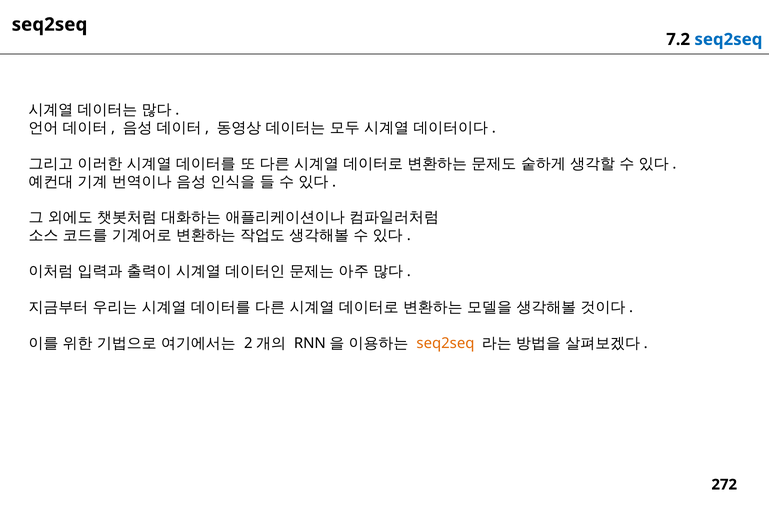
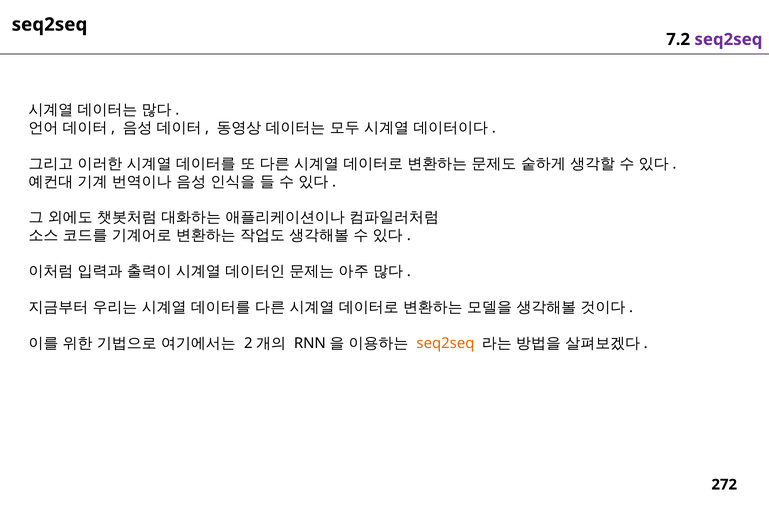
seq2seq colour: blue -> purple (728, 39)
